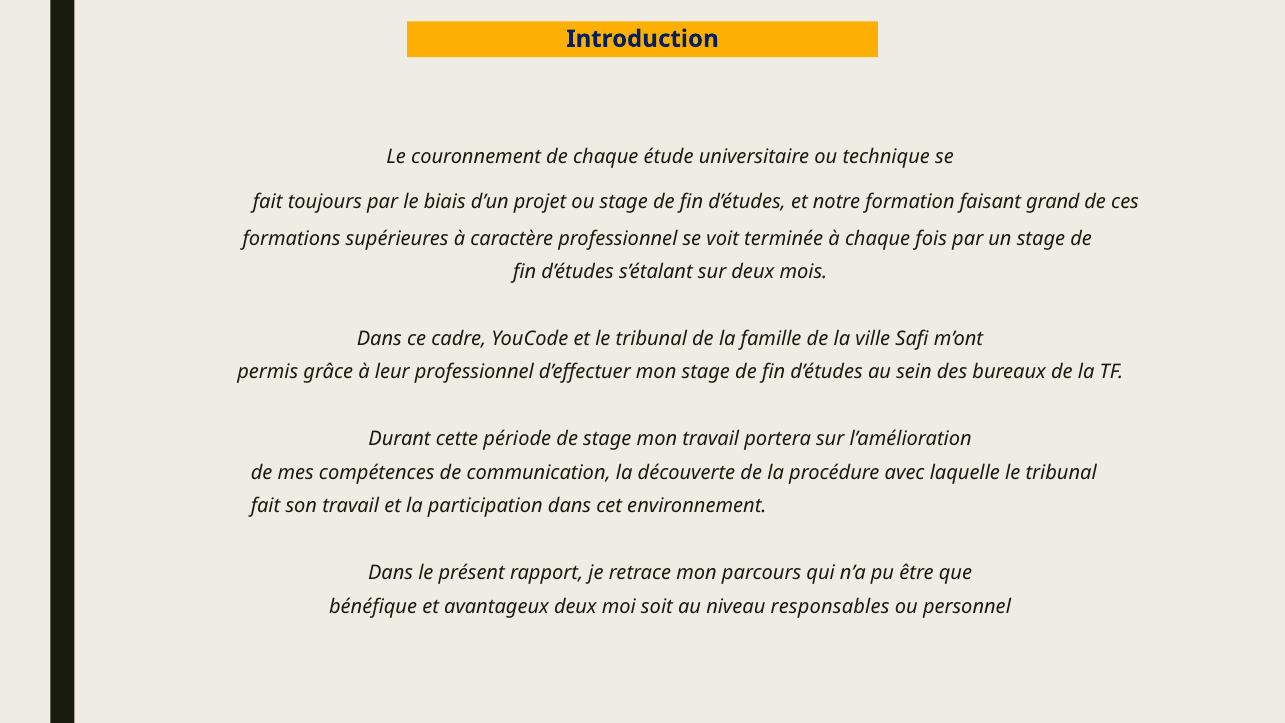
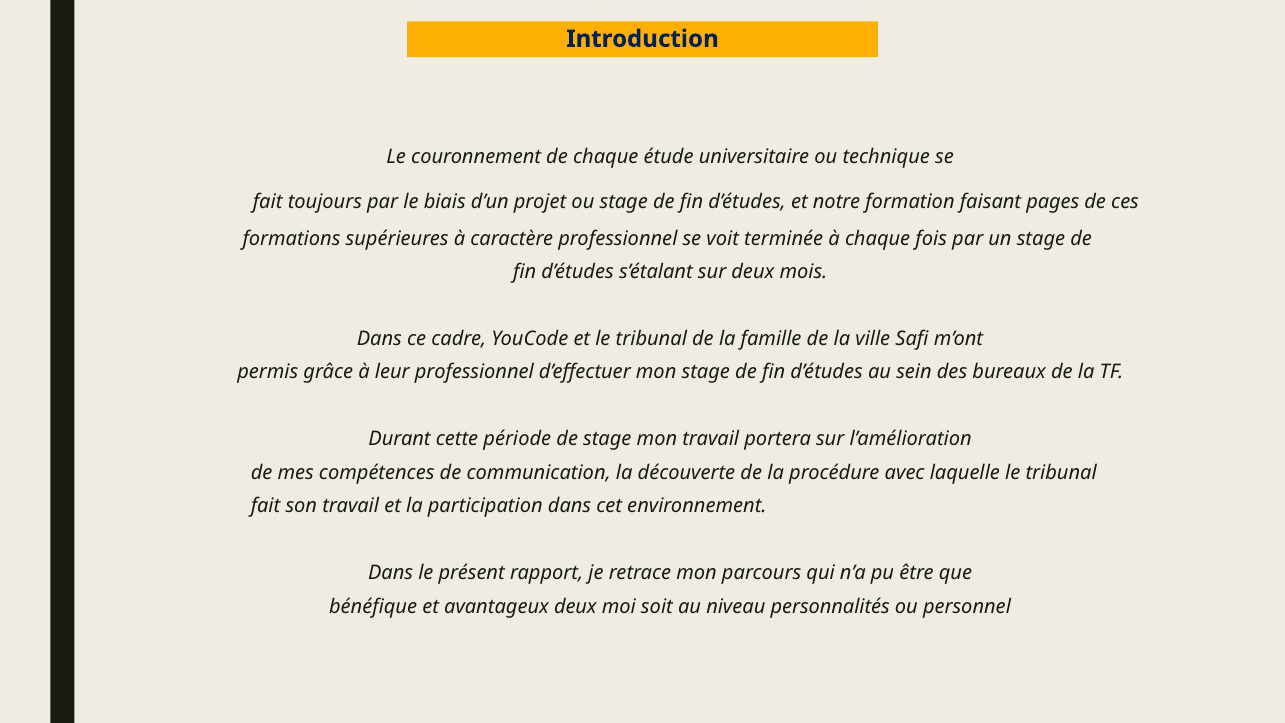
grand: grand -> pages (1053, 202)
responsables: responsables -> personnalités (830, 607)
